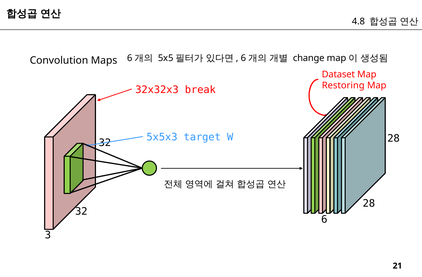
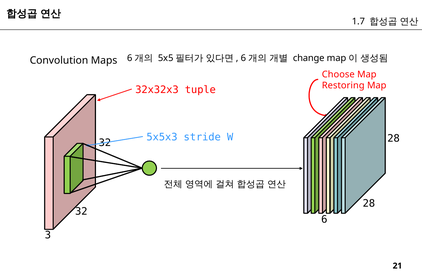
4.8: 4.8 -> 1.7 (358, 22)
Dataset: Dataset -> Choose (338, 75)
break: break -> tuple (200, 90)
target: target -> stride (202, 137)
